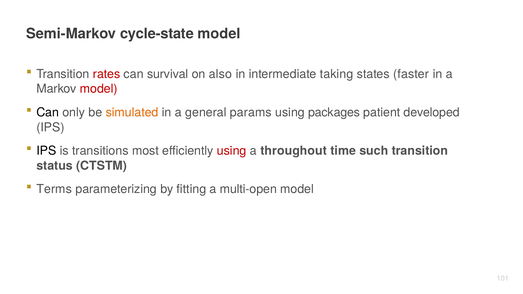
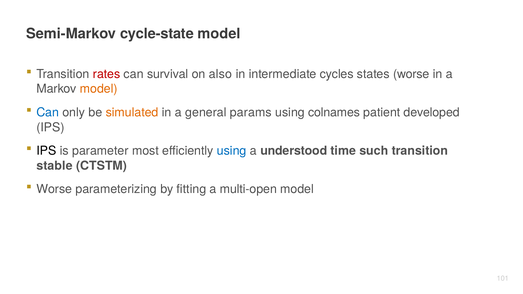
taking: taking -> cycles (337, 74)
states faster: faster -> worse (411, 74)
model colour: red -> orange (99, 89)
Can colour: black -> blue (48, 113)
packages: packages -> colnames (334, 113)
transitions: transitions -> parameter (100, 151)
using colour: red -> blue (232, 151)
throughout: throughout -> understood (294, 151)
status: status -> stable (55, 166)
Terms: Terms -> Worse (54, 189)
